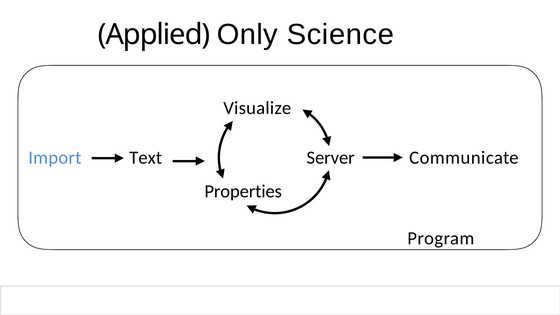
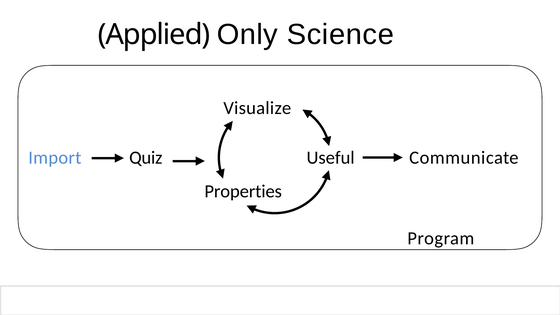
Text: Text -> Quiz (146, 158)
Server: Server -> Useful (331, 158)
